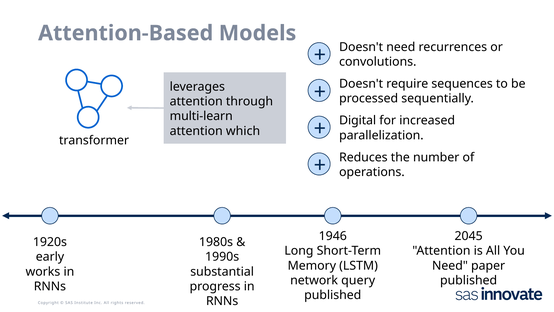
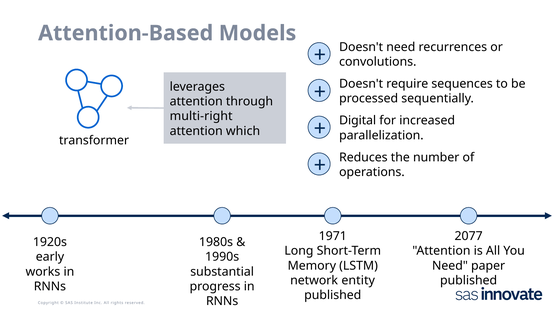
multi-learn: multi-learn -> multi-right (201, 116)
1946: 1946 -> 1971 (333, 236)
2045: 2045 -> 2077 (469, 236)
query: query -> entity (358, 280)
